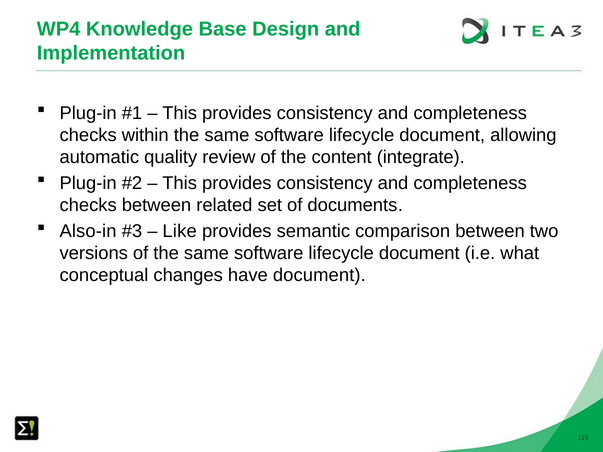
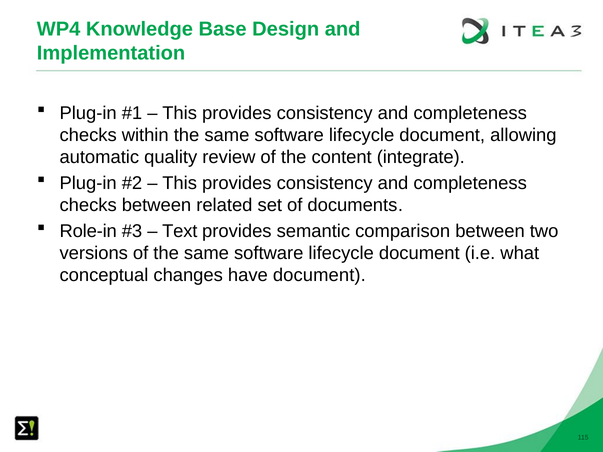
Also-in: Also-in -> Role-in (88, 231)
Like: Like -> Text (180, 231)
